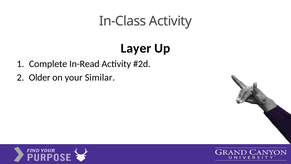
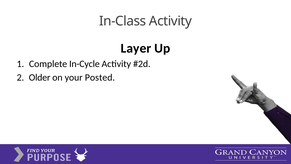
In-Read: In-Read -> In-Cycle (84, 64)
Similar: Similar -> Posted (100, 77)
